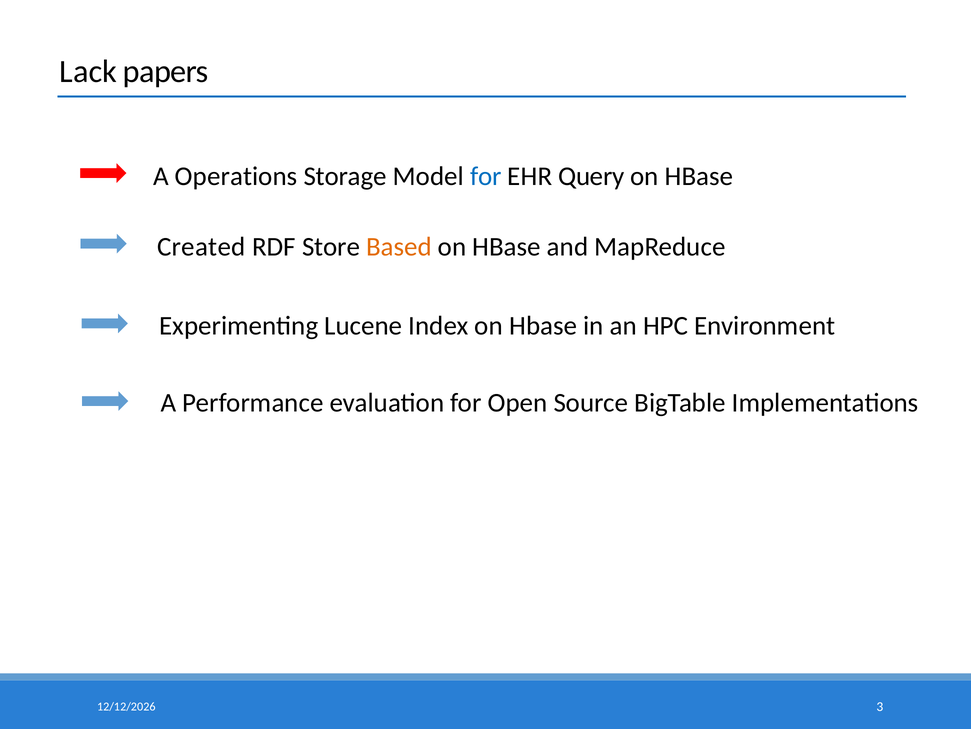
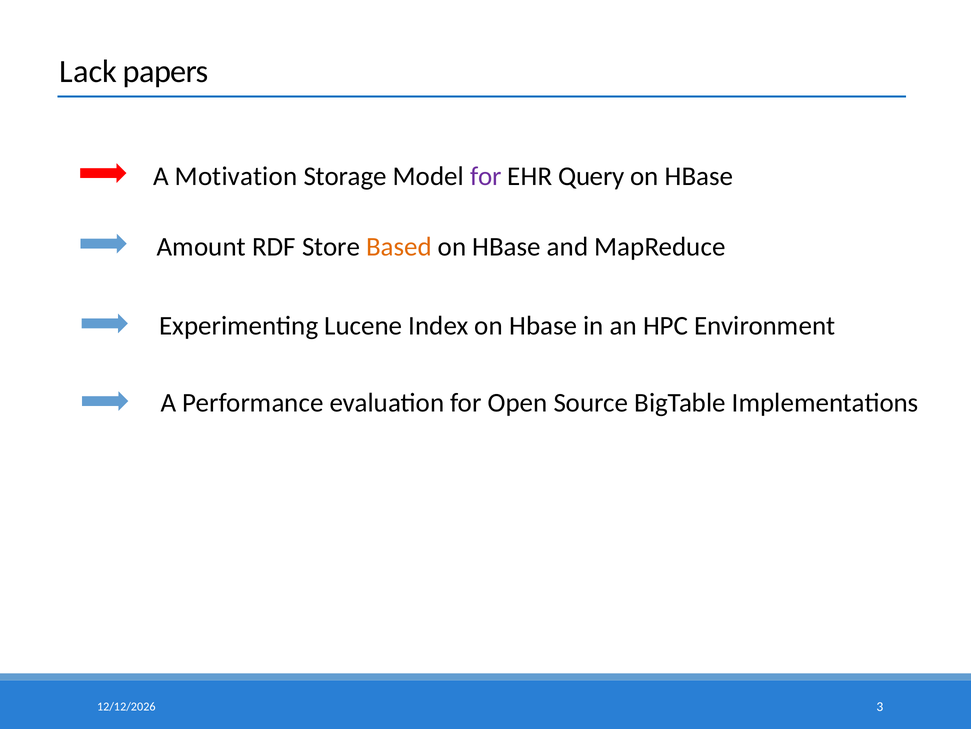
Operations: Operations -> Motivation (236, 176)
for colour: blue -> purple (486, 176)
Created: Created -> Amount (201, 247)
